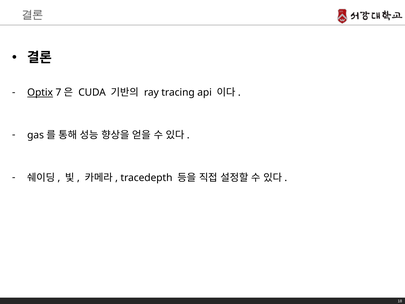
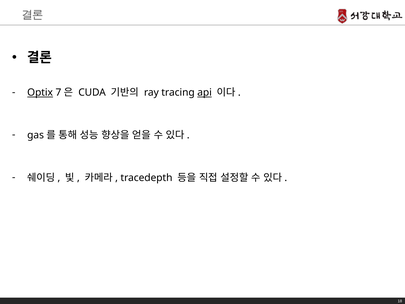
api underline: none -> present (205, 93)
